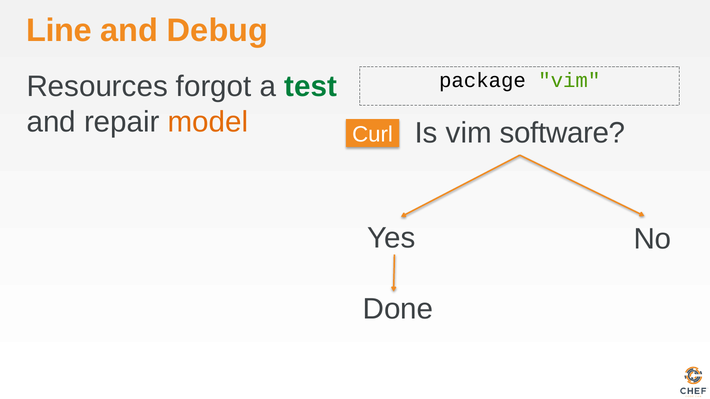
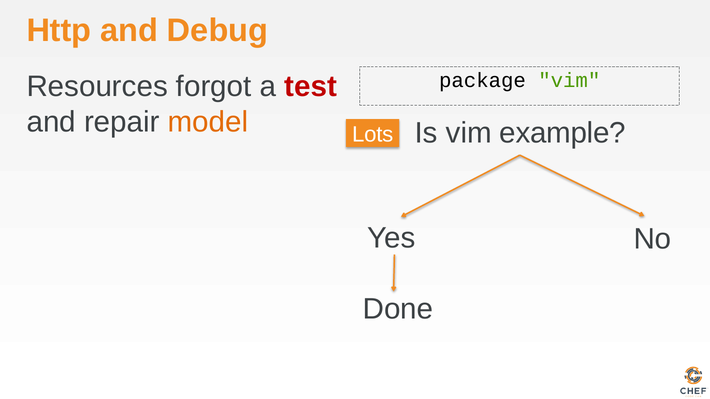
Line: Line -> Http (59, 31)
test colour: green -> red (311, 86)
software: software -> example (563, 133)
Curl: Curl -> Lots (373, 135)
